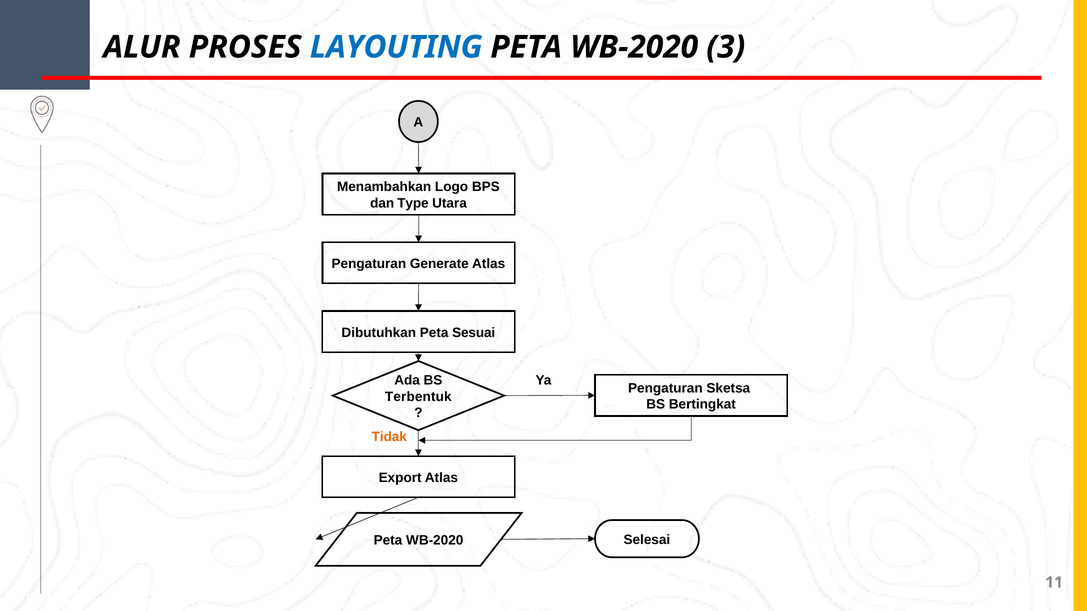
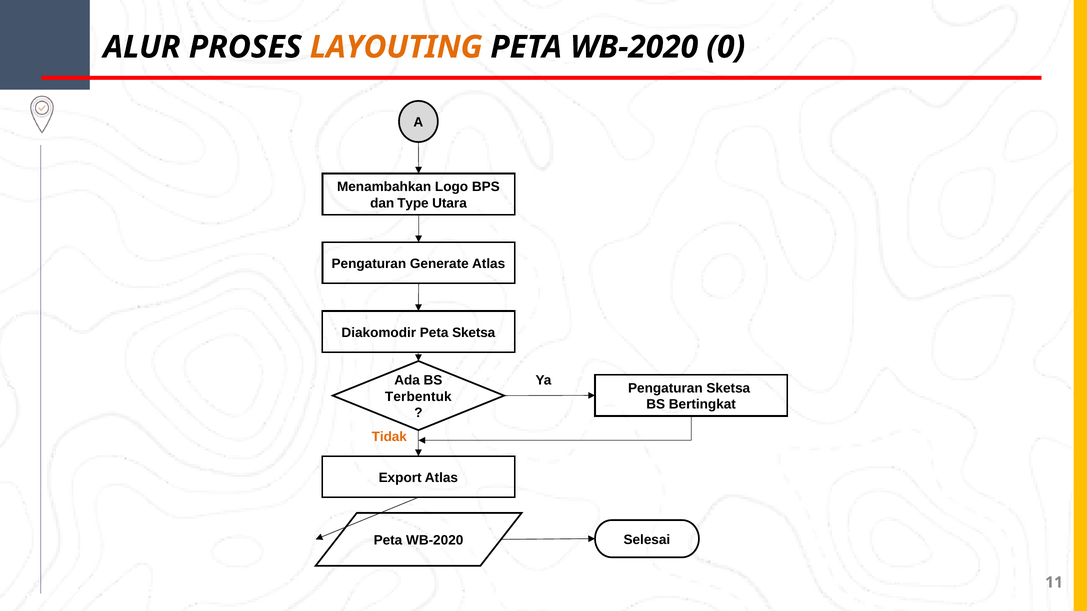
LAYOUTING colour: blue -> orange (396, 47)
3: 3 -> 0 (726, 47)
Dibutuhkan: Dibutuhkan -> Diakomodir (379, 333)
Peta Sesuai: Sesuai -> Sketsa (474, 333)
